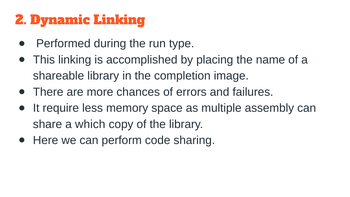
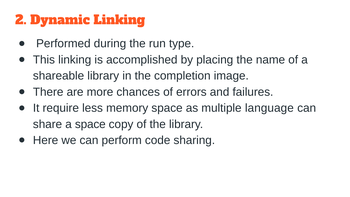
assembly: assembly -> language (269, 108)
a which: which -> space (90, 124)
